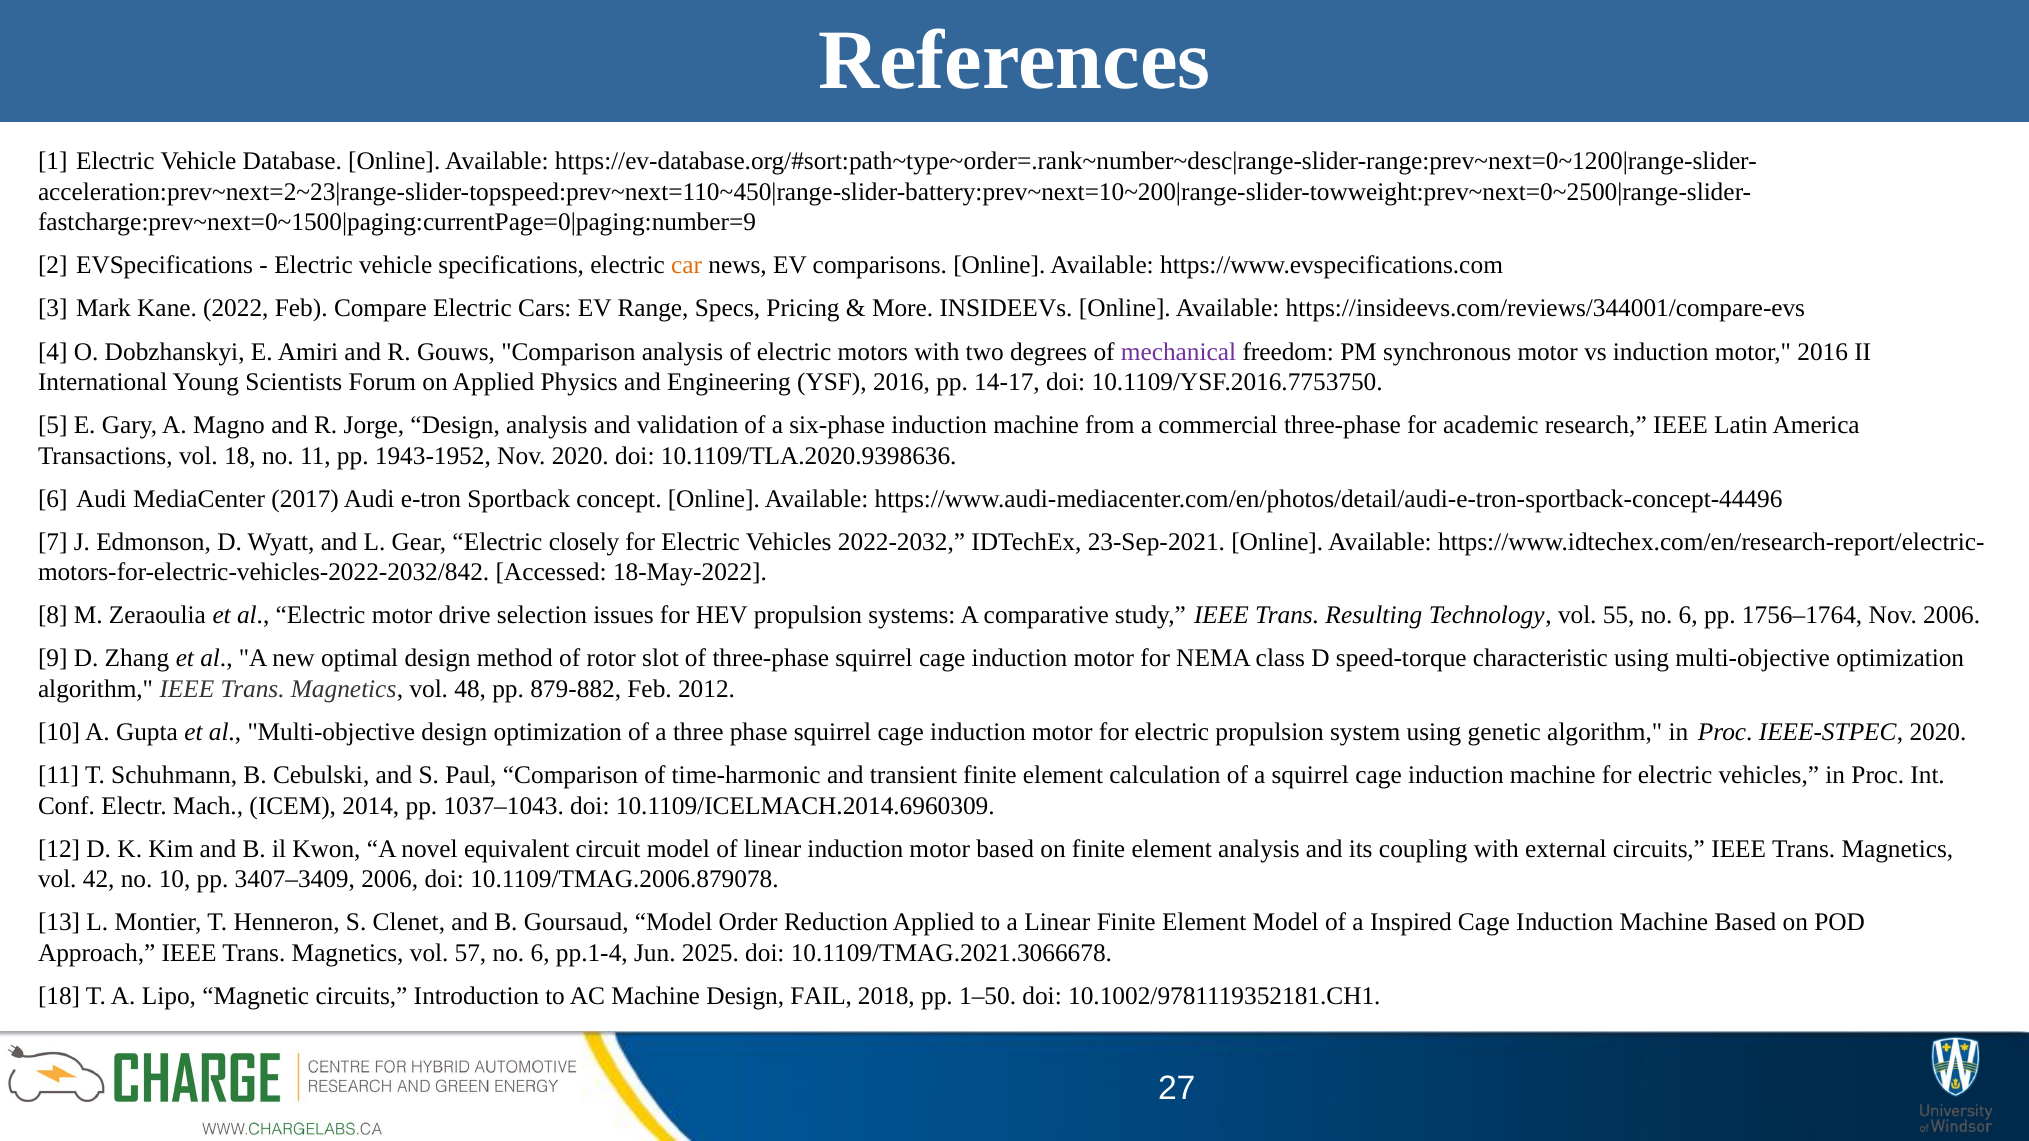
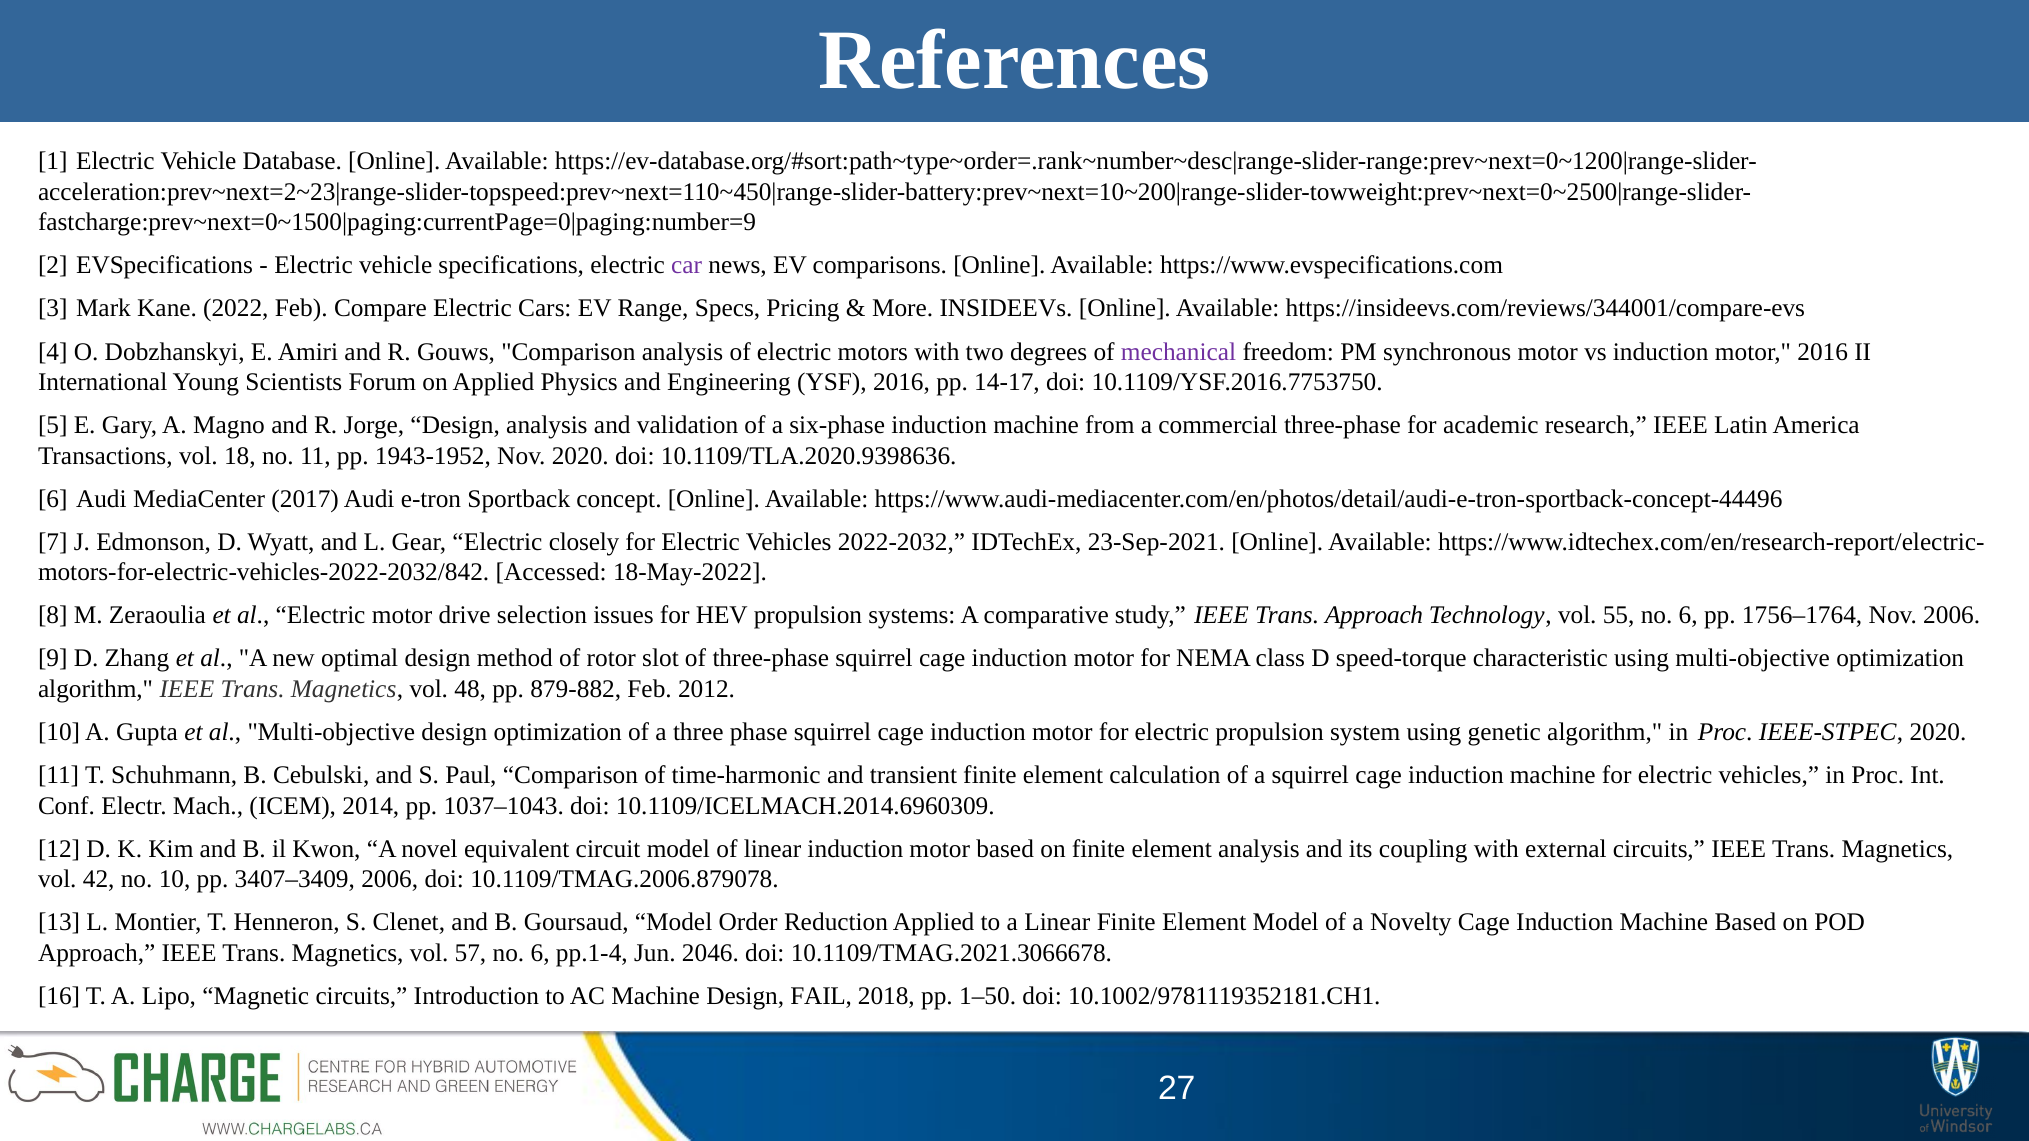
car colour: orange -> purple (687, 265)
Trans Resulting: Resulting -> Approach (1374, 616)
Inspired: Inspired -> Novelty (1411, 923)
2025: 2025 -> 2046 (710, 953)
18: 18 -> 16 (59, 996)
